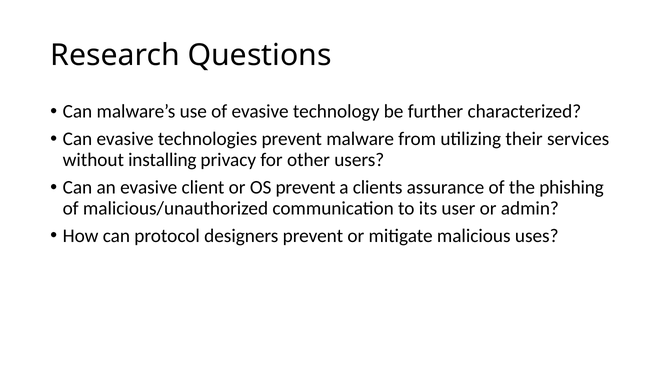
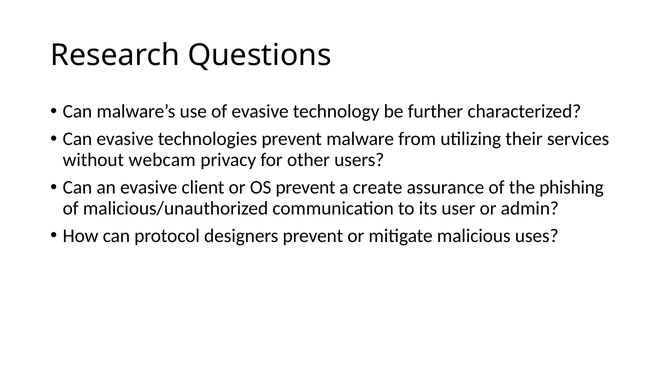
installing: installing -> webcam (162, 160)
clients: clients -> create (378, 188)
